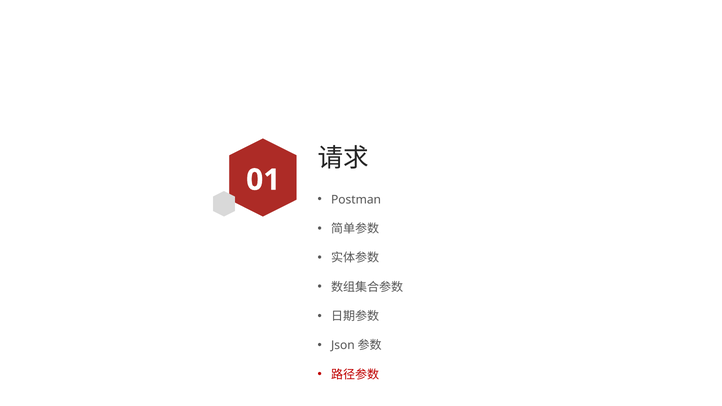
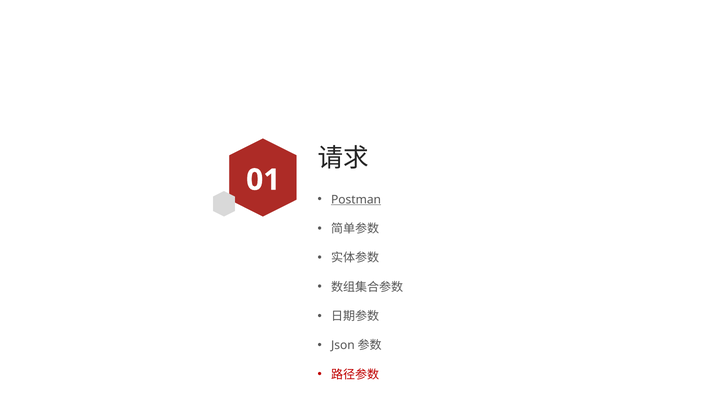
Postman underline: none -> present (356, 200)
